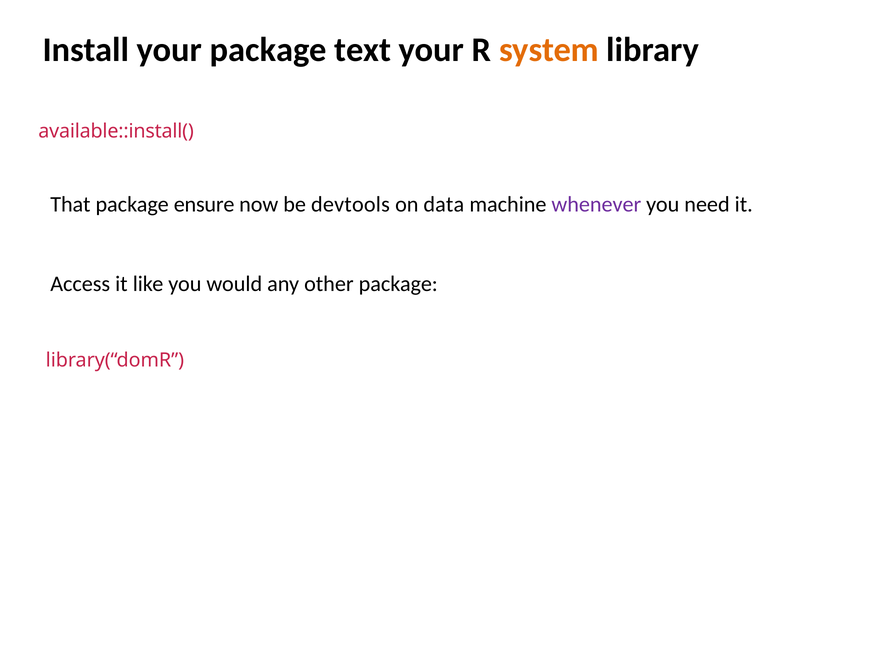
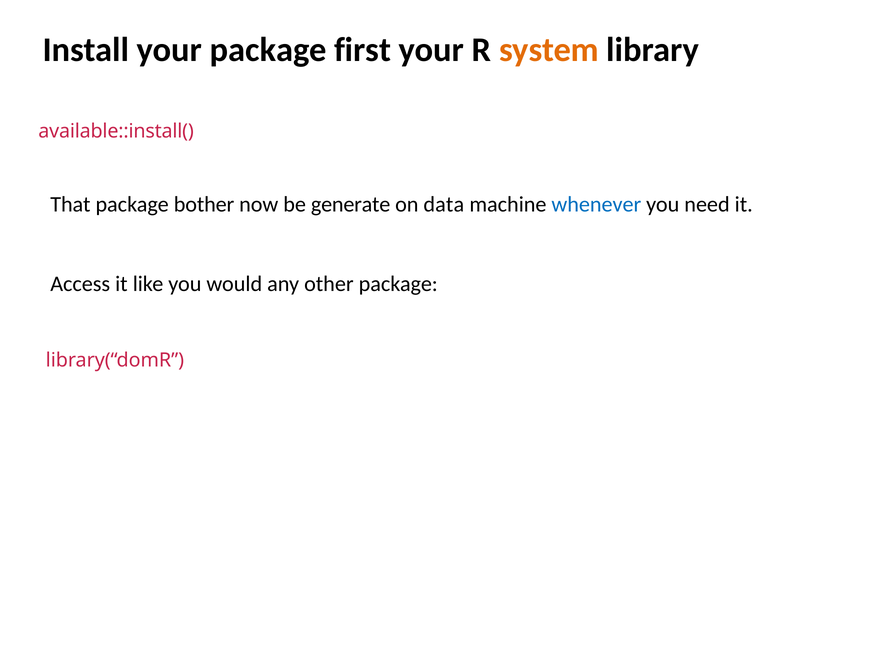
text: text -> first (363, 50)
ensure: ensure -> bother (204, 204)
devtools: devtools -> generate (351, 204)
whenever colour: purple -> blue (596, 204)
